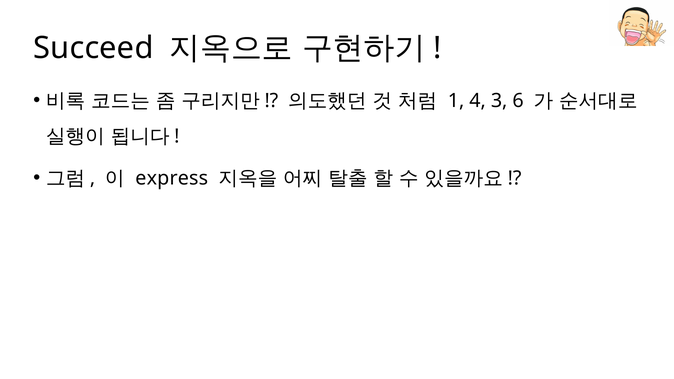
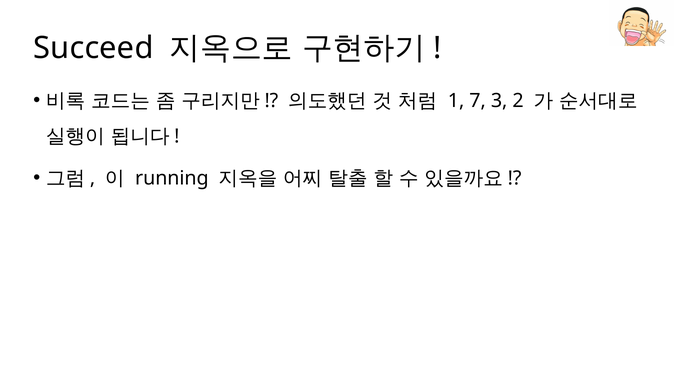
4: 4 -> 7 (478, 101)
6: 6 -> 2 (518, 101)
express: express -> running (172, 178)
